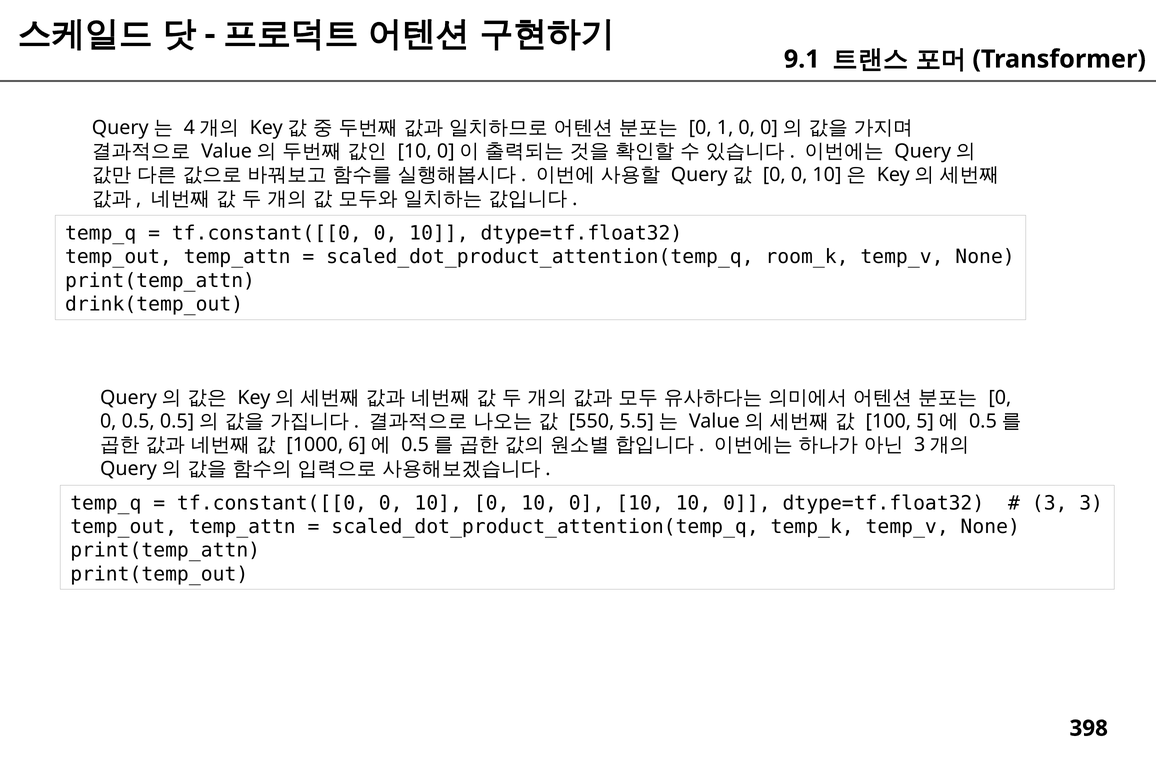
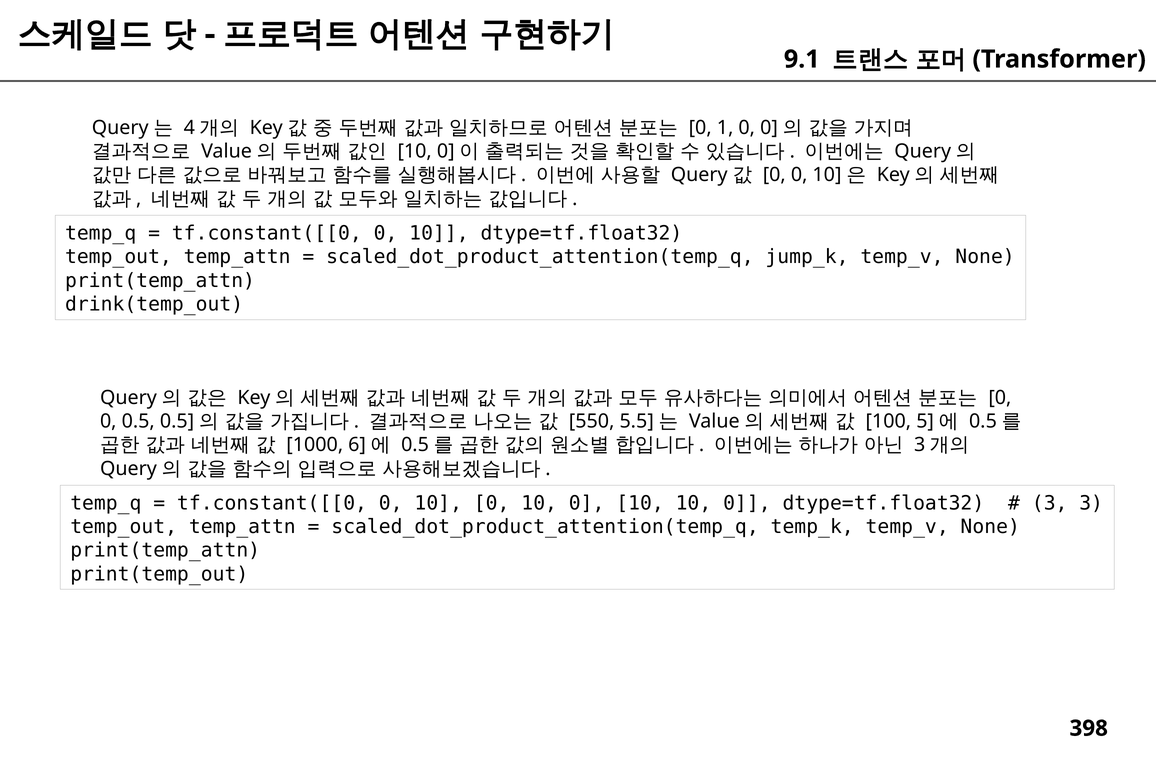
room_k: room_k -> jump_k (807, 257)
